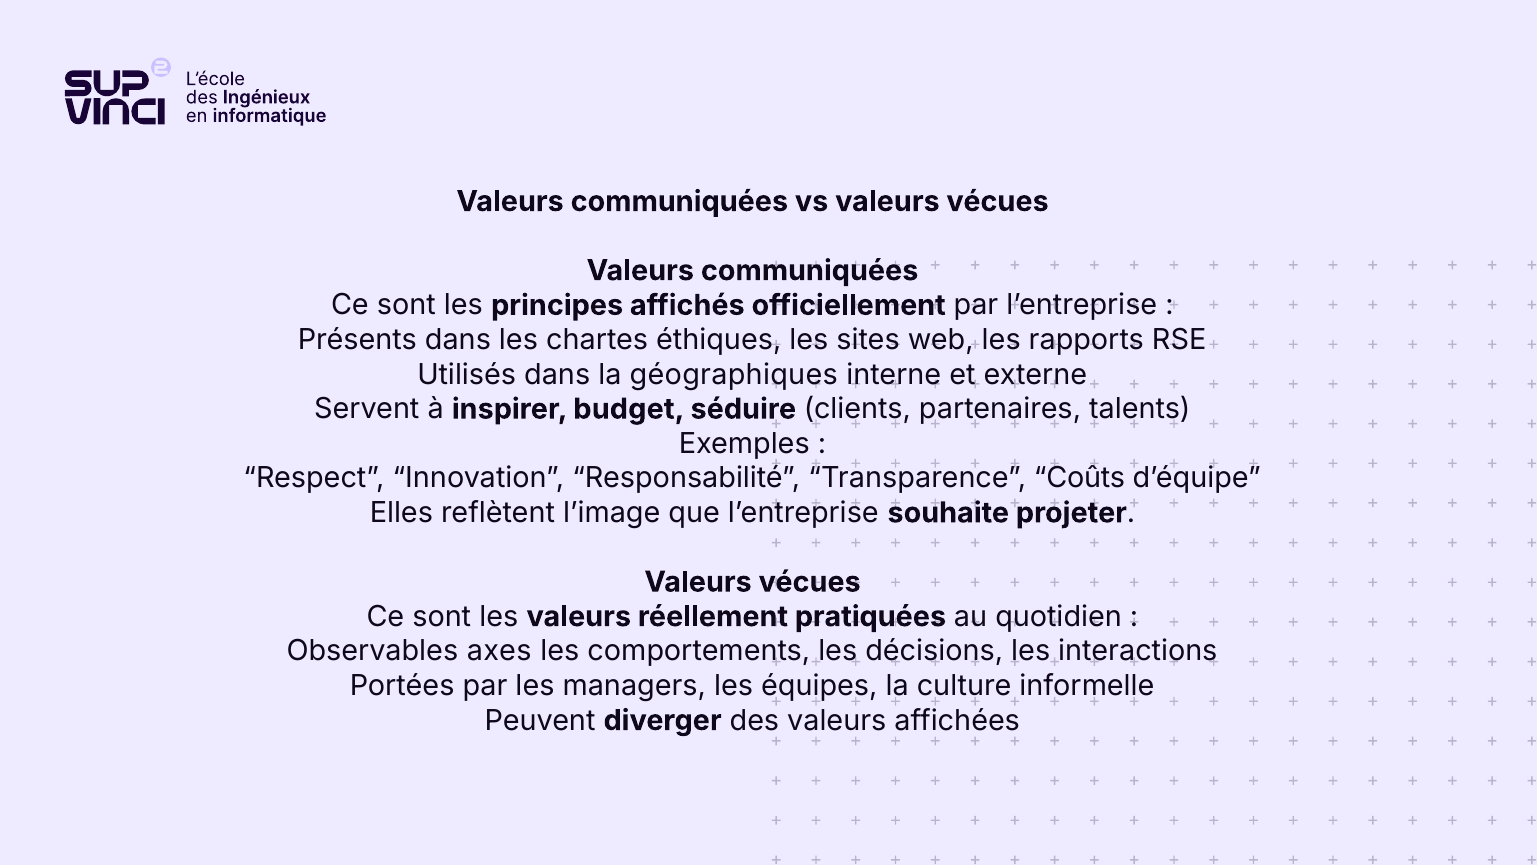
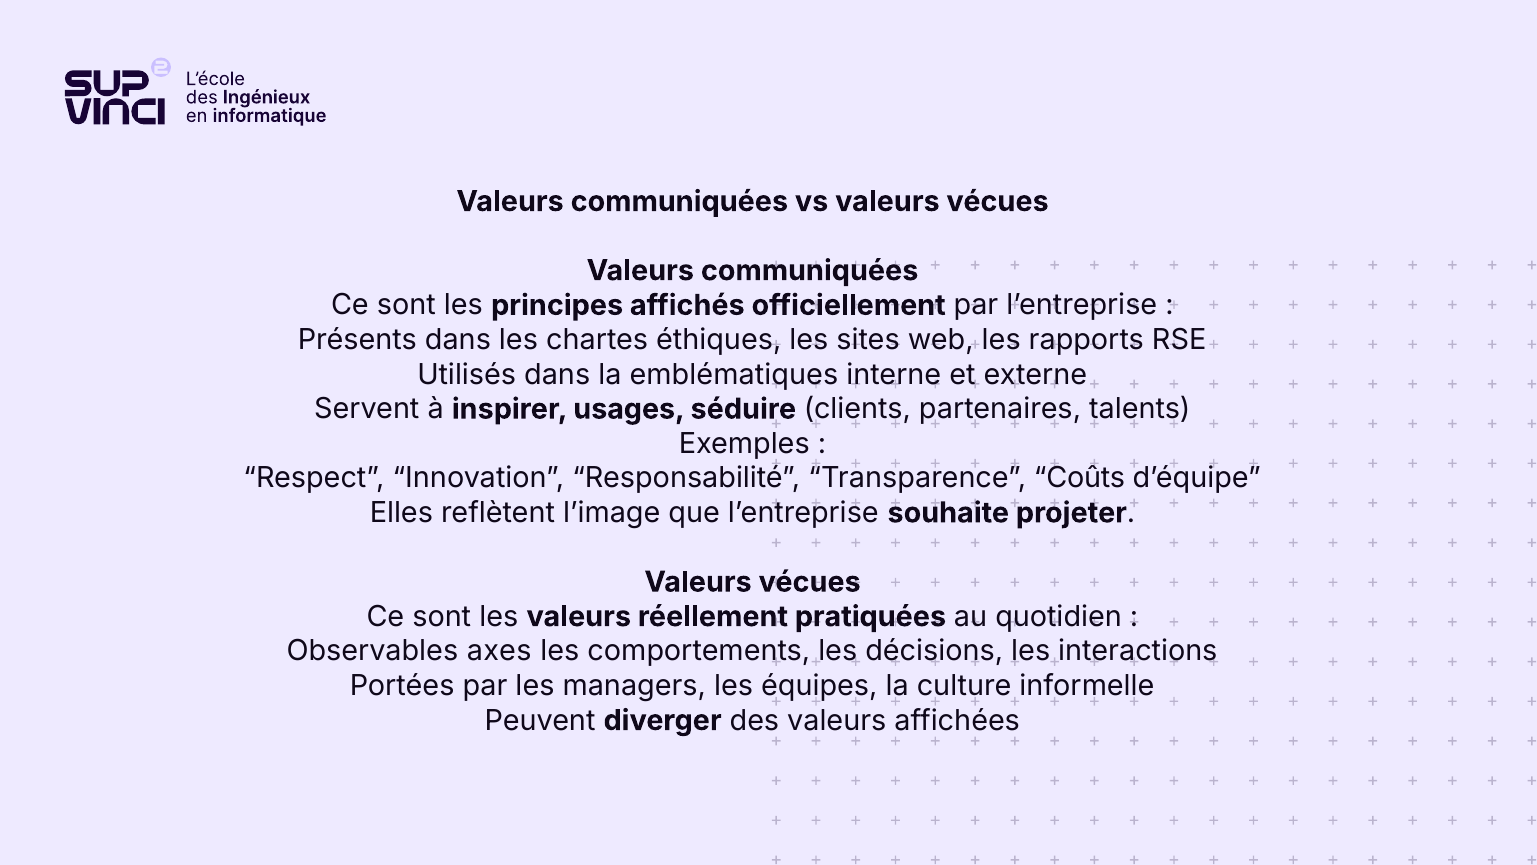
géographiques: géographiques -> emblématiques (734, 374)
budget: budget -> usages (629, 409)
